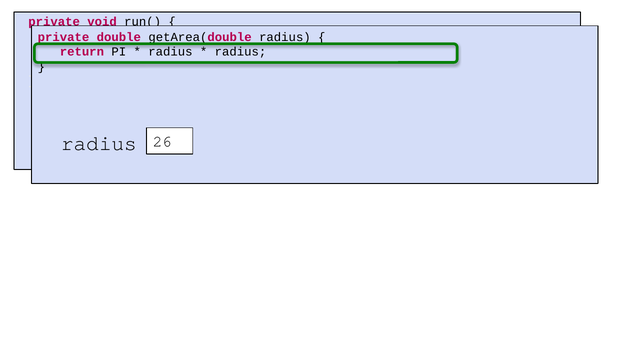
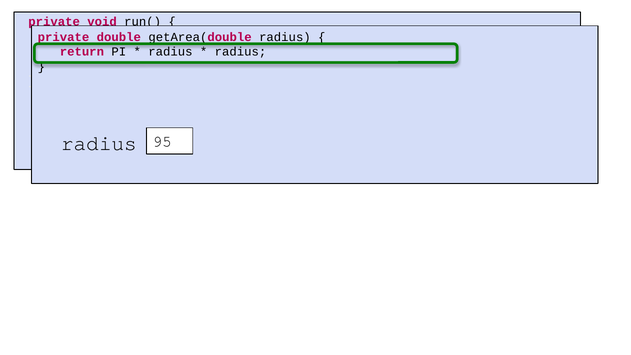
26: 26 -> 95 (162, 141)
